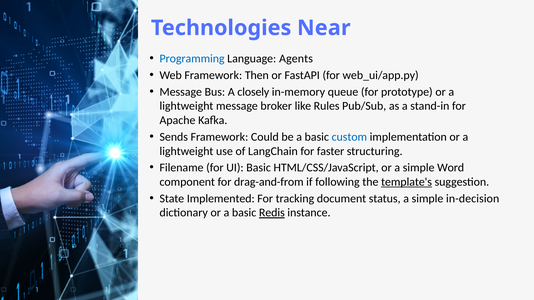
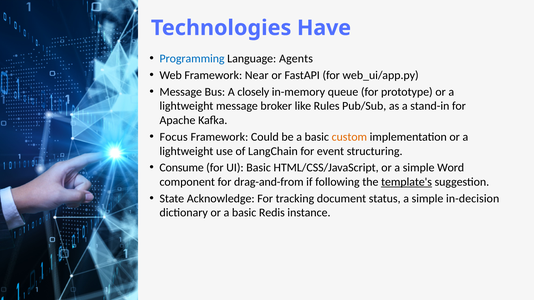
Near: Near -> Have (324, 28)
Then: Then -> Near (257, 75)
Sends: Sends -> Focus (174, 137)
custom colour: blue -> orange (349, 137)
faster: faster -> event (331, 151)
Filename: Filename -> Consume (182, 168)
Implemented: Implemented -> Acknowledge (221, 199)
Redis underline: present -> none (272, 213)
